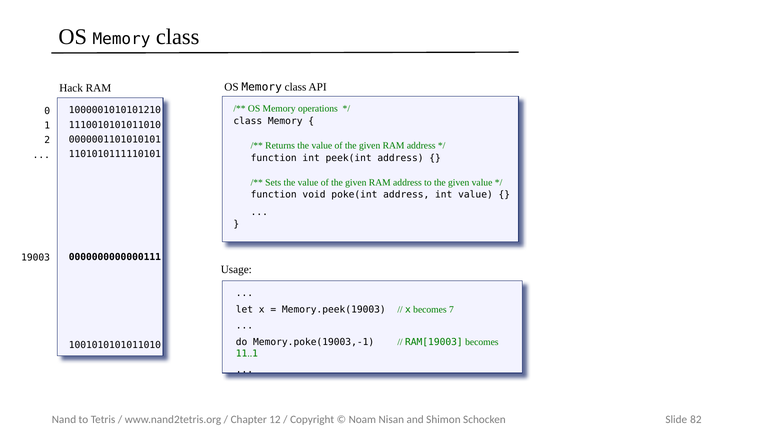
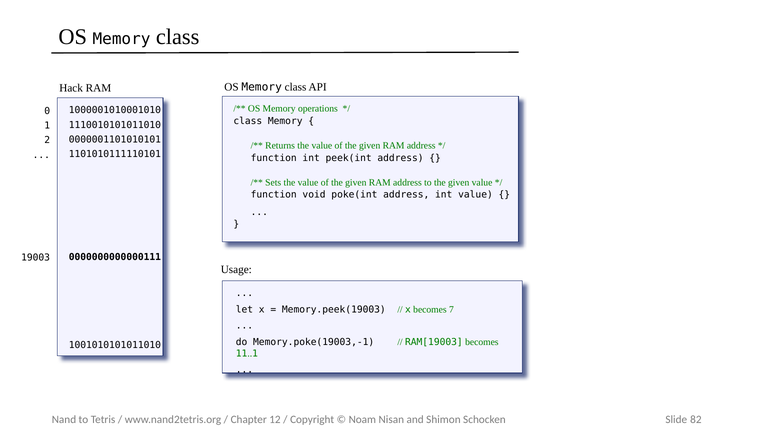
1000001010101210: 1000001010101210 -> 1000001010001010 (115, 110)
